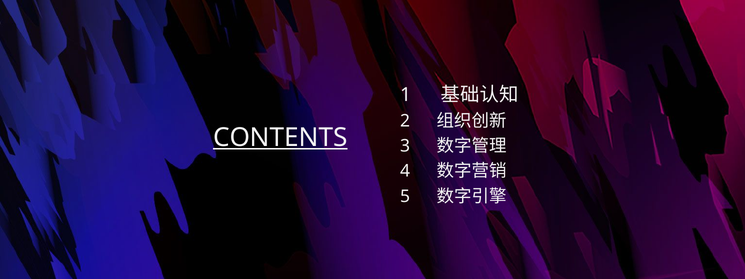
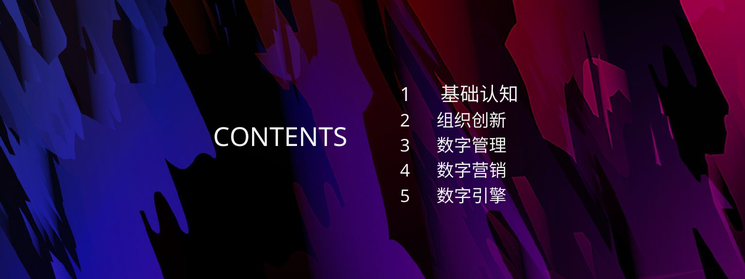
CONTENTS underline: present -> none (280, 138)
